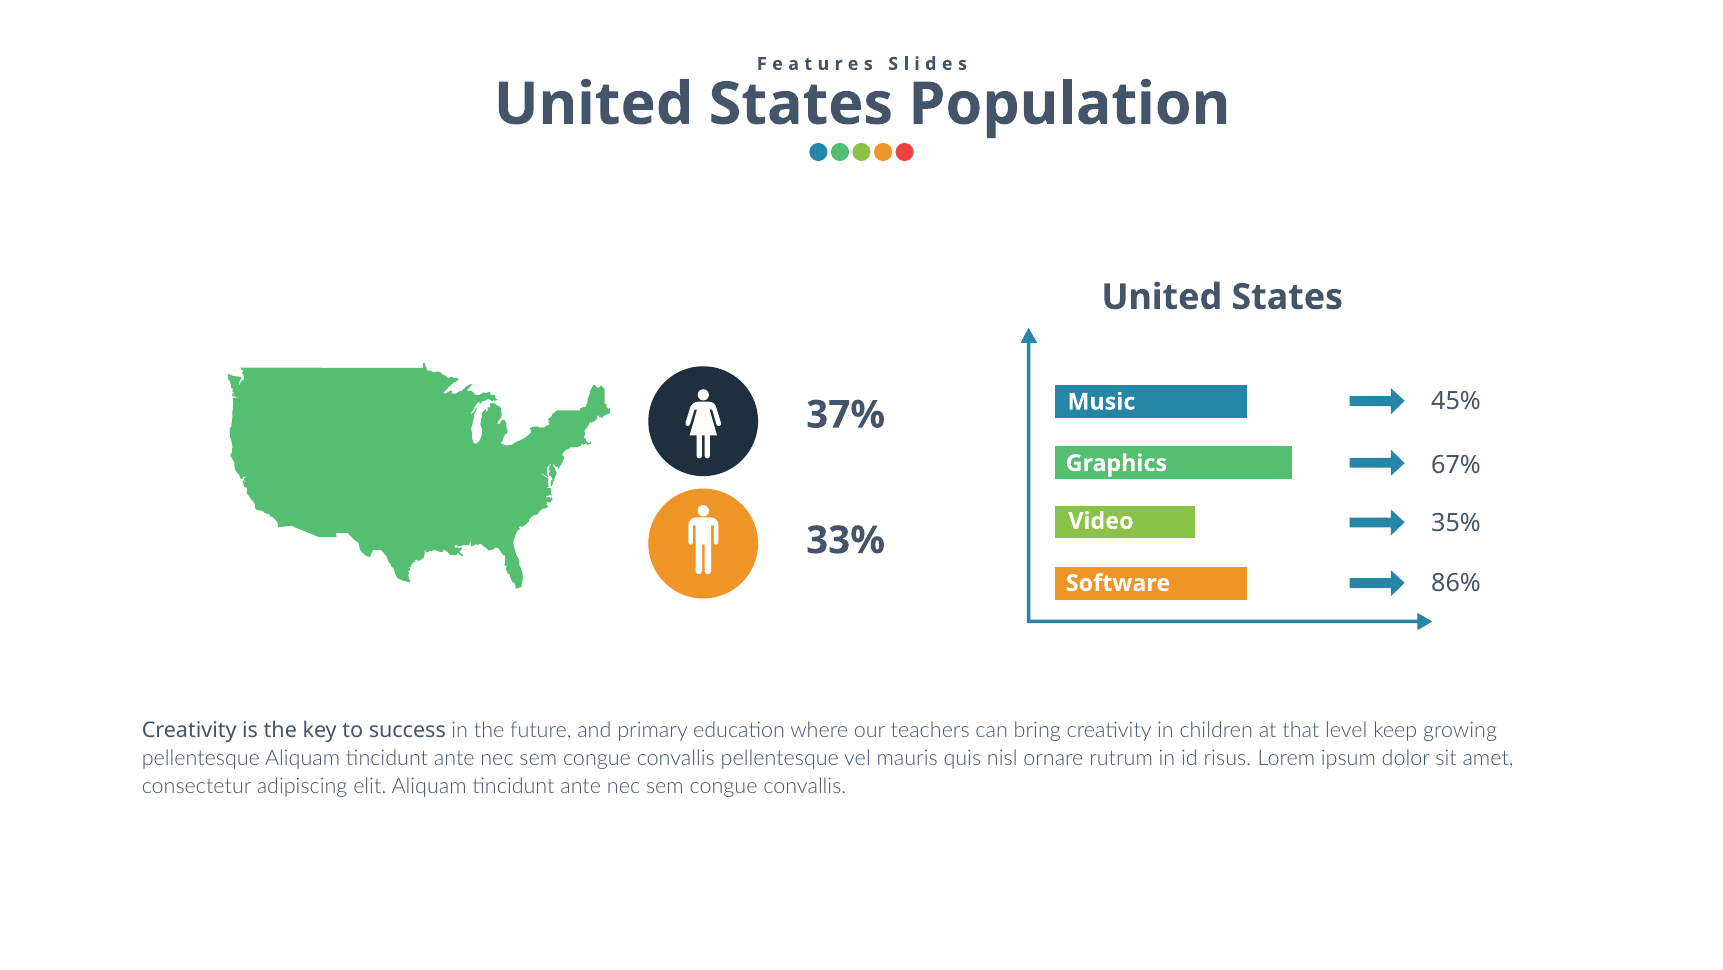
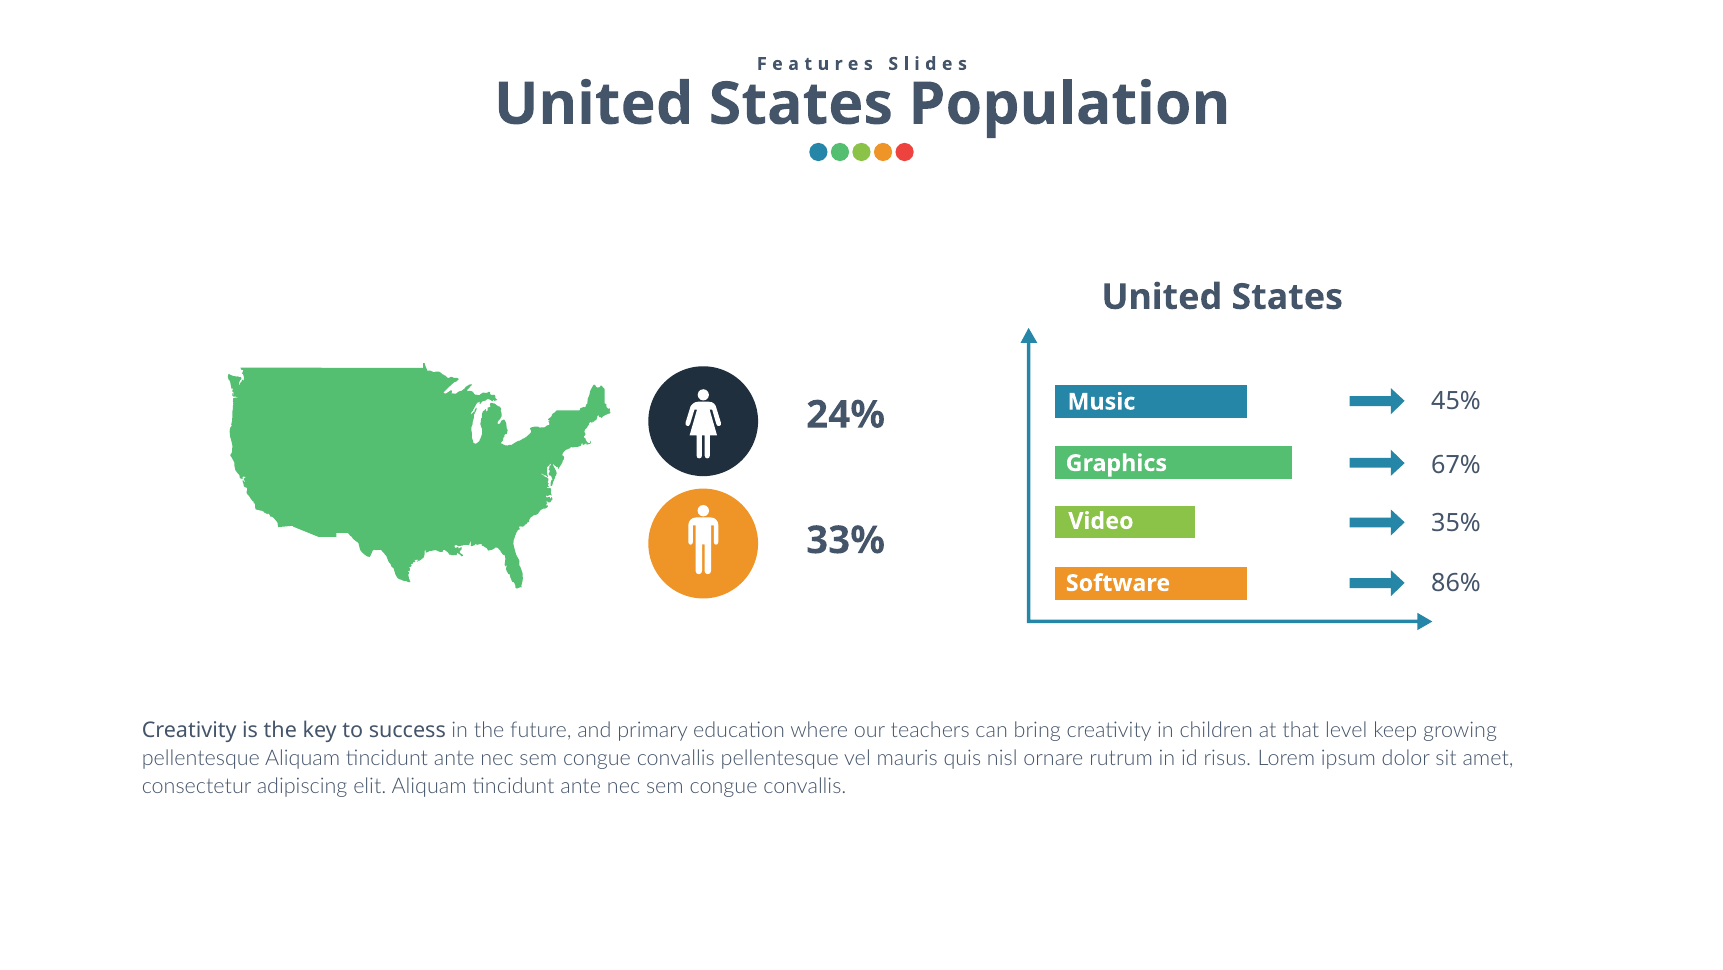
37%: 37% -> 24% (846, 415)
